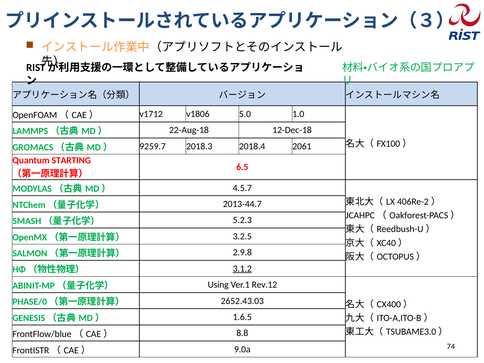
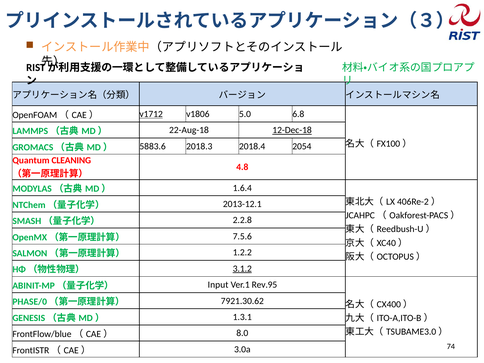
v1712 underline: none -> present (151, 114)
1.0: 1.0 -> 6.8 (298, 114)
12-Dec-18 underline: none -> present (292, 130)
9259.7: 9259.7 -> 5883.6 (153, 146)
2061: 2061 -> 2054 (302, 146)
STARTING: STARTING -> CLEANING (71, 160)
6.5: 6.5 -> 4.8 (242, 167)
4.5.7: 4.5.7 -> 1.6.4 (242, 188)
2013-44.7: 2013-44.7 -> 2013-12.1 (242, 204)
5.2.3: 5.2.3 -> 2.2.8 (242, 220)
3.2.5: 3.2.5 -> 7.5.6 (242, 236)
2.9.8: 2.9.8 -> 1.2.2 (242, 252)
Using: Using -> Input (218, 285)
Rev.12: Rev.12 -> Rev.95 (264, 285)
2652.43.03: 2652.43.03 -> 7921.30.62 (242, 301)
1.6.5: 1.6.5 -> 1.3.1 (242, 317)
8.8: 8.8 -> 8.0 (242, 333)
9.0a: 9.0a -> 3.0a (242, 349)
